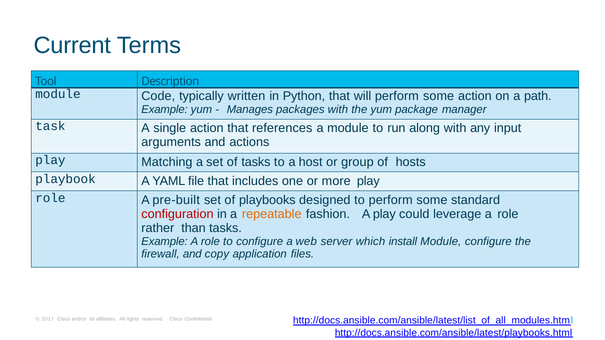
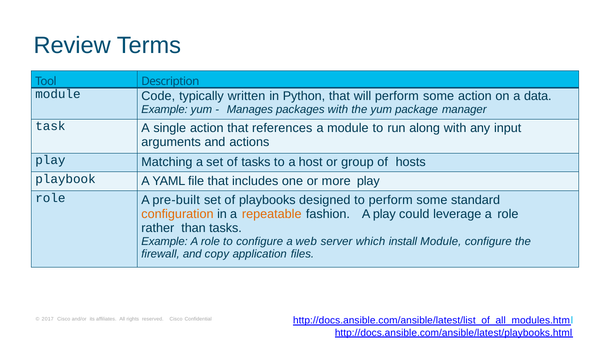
Current: Current -> Review (72, 46)
path: path -> data (538, 96)
configuration colour: red -> orange (177, 214)
